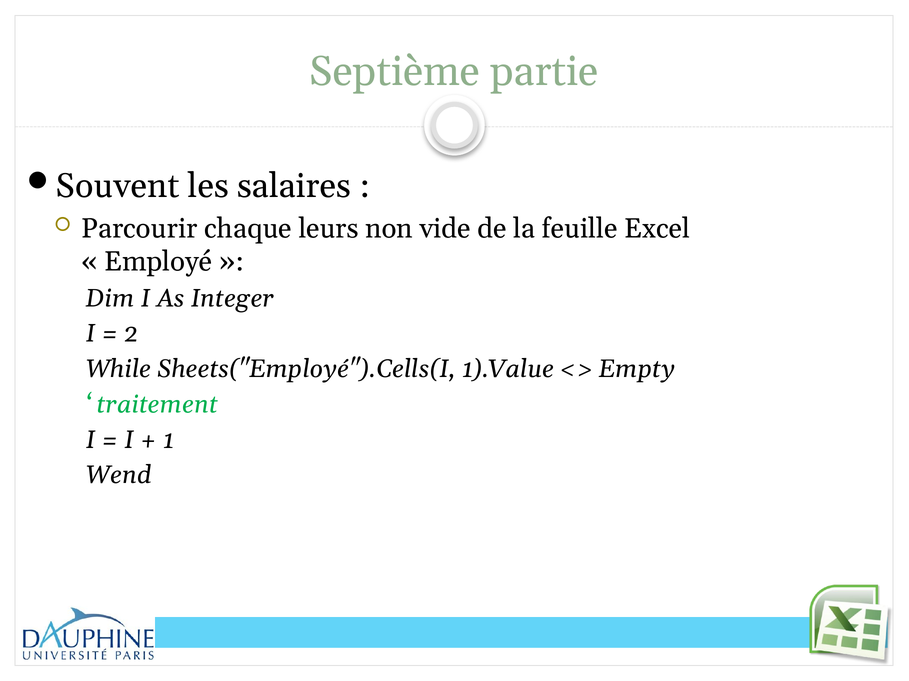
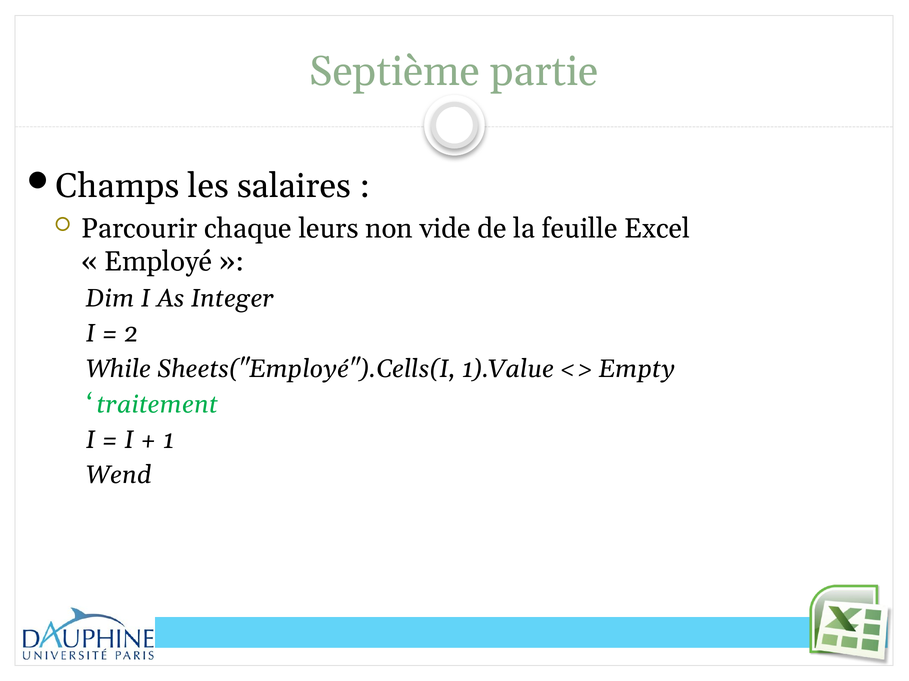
Souvent: Souvent -> Champs (118, 186)
